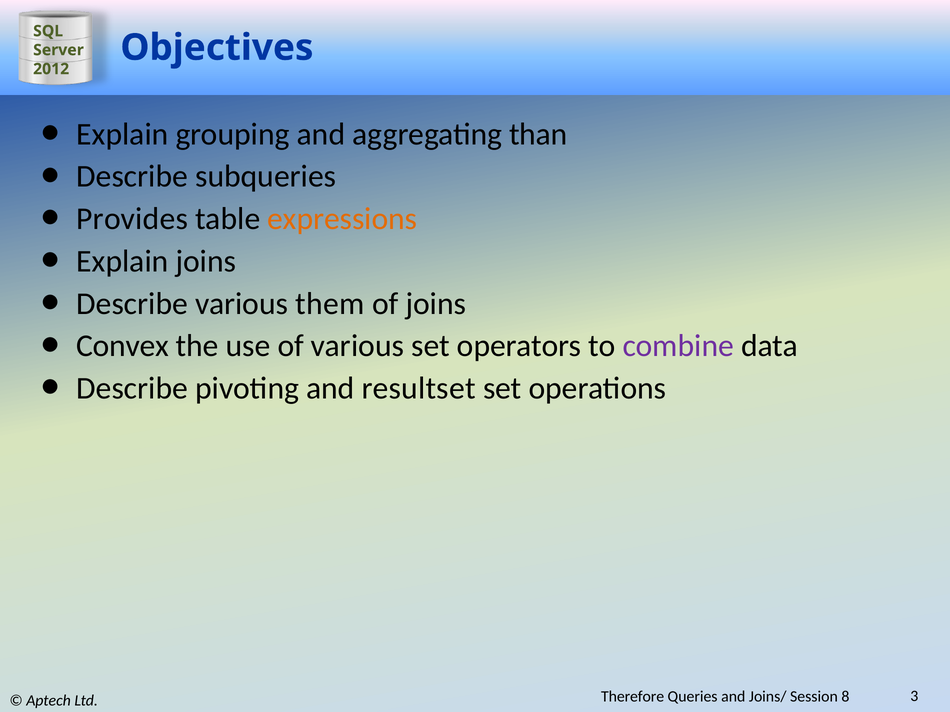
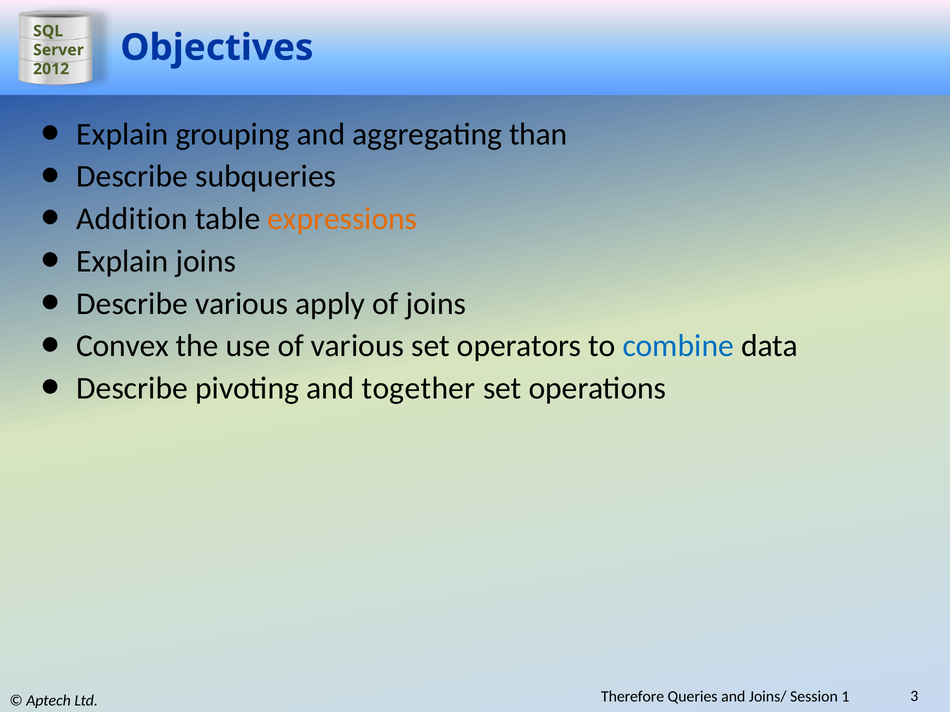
Provides: Provides -> Addition (132, 219)
them: them -> apply (330, 304)
combine colour: purple -> blue (678, 346)
resultset: resultset -> together (419, 389)
8: 8 -> 1 (845, 697)
